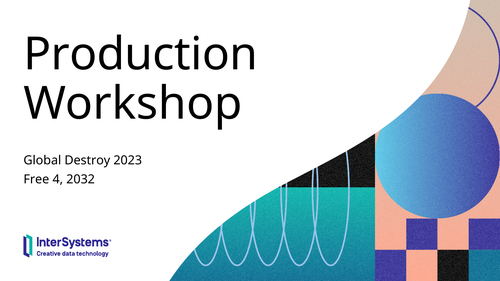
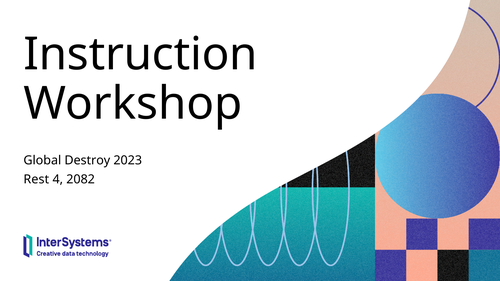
Production: Production -> Instruction (141, 54)
Free: Free -> Rest (36, 179)
2032: 2032 -> 2082 (81, 179)
